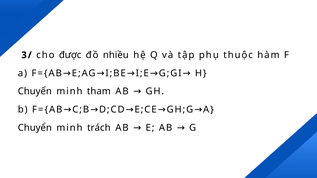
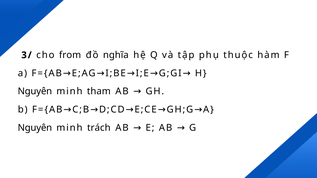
được: được -> from (70, 55)
nhiều: nhiều -> nghĩa (116, 55)
Chuyển: Chuyển -> Nguyên (35, 92)
Chuyển: Chuyển -> Nguyên (35, 128)
